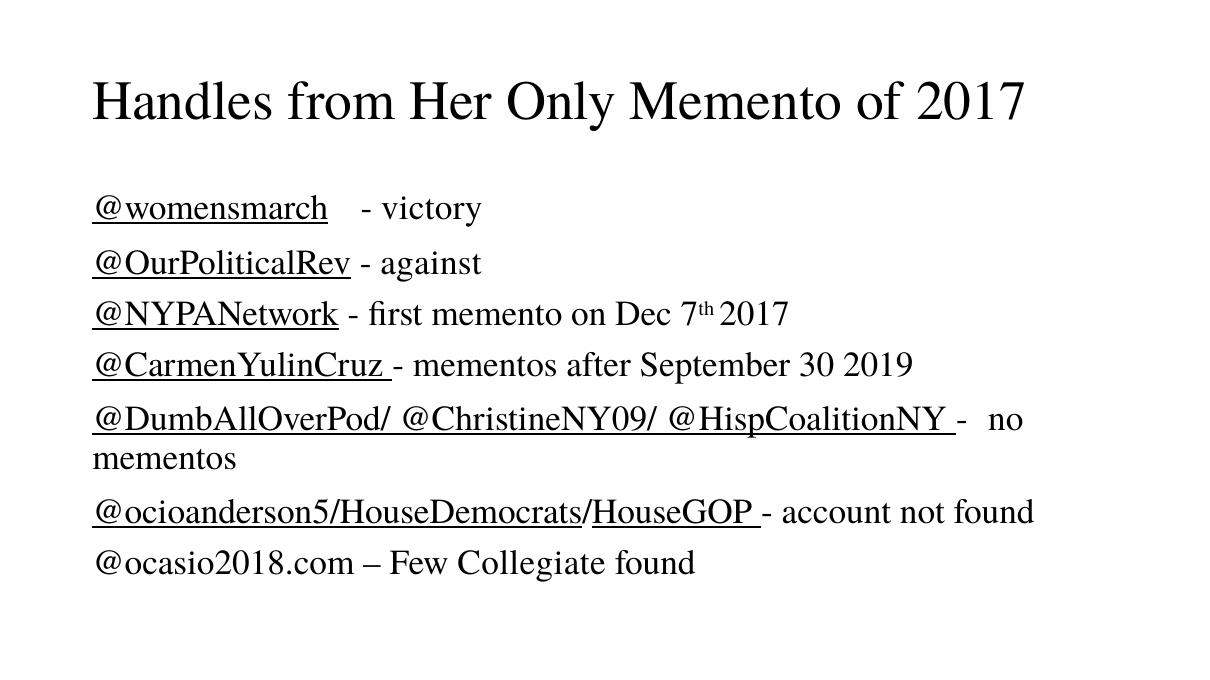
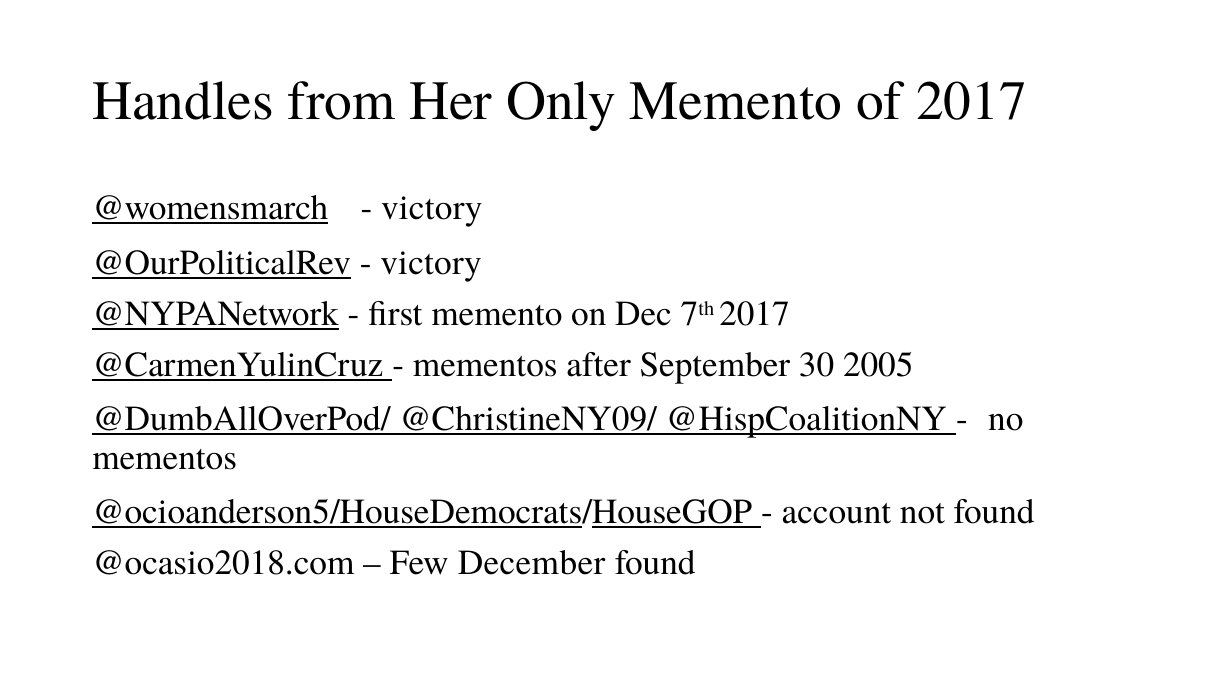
against: against -> victory (431, 263)
2019: 2019 -> 2005 (878, 365)
Collegiate: Collegiate -> December (532, 564)
